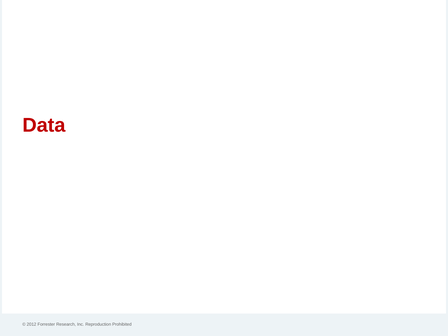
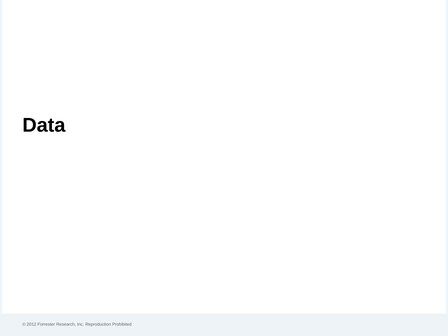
Data colour: red -> black (44, 125)
